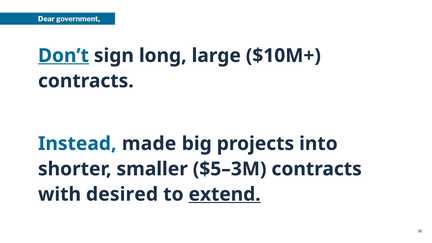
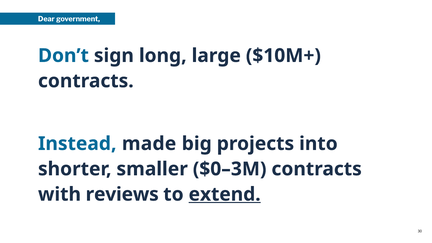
Don’t underline: present -> none (63, 56)
$5–3M: $5–3M -> $0–3M (230, 169)
desired: desired -> reviews (122, 194)
